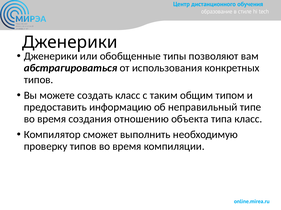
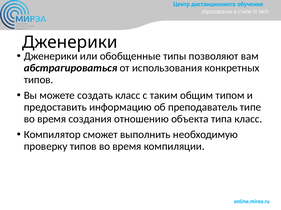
неправильный: неправильный -> преподаватель (203, 108)
